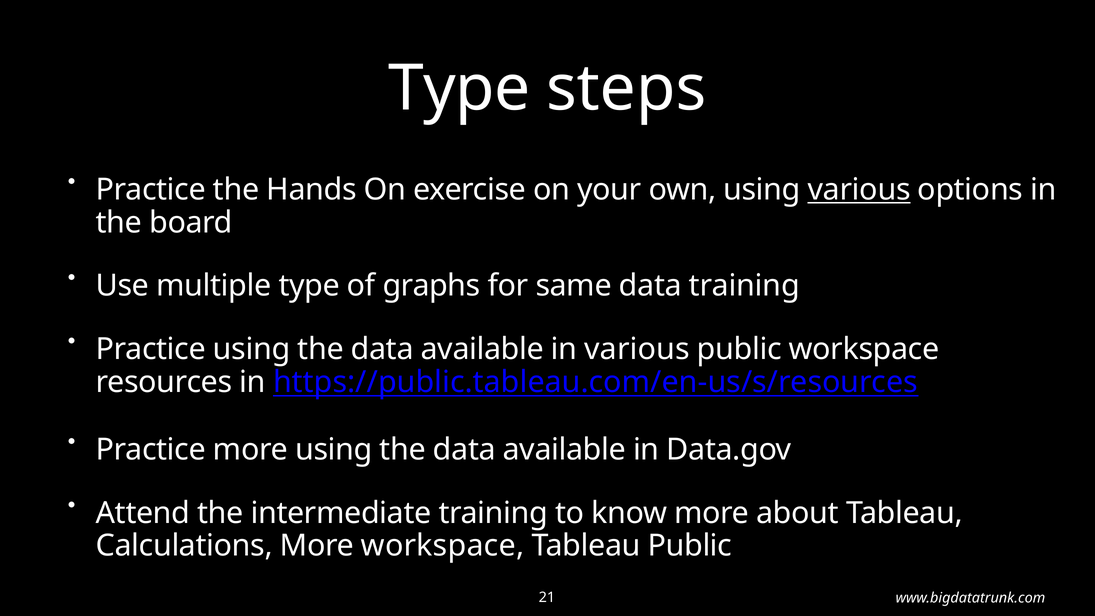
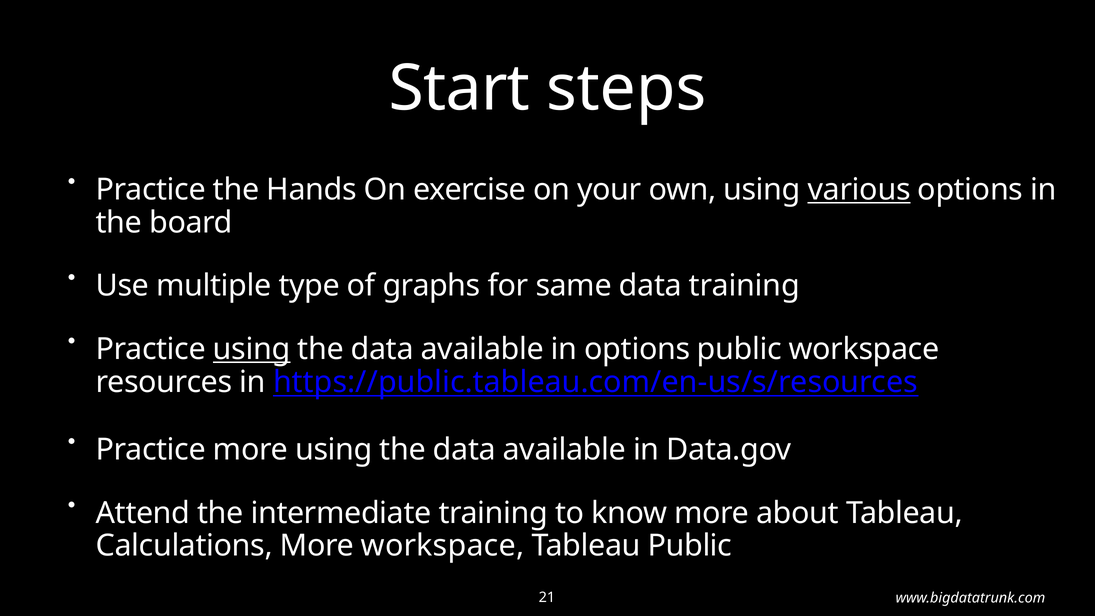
Type: Type -> Start (459, 89)
using underline: none -> present (252, 349)
in various: various -> options (637, 349)
